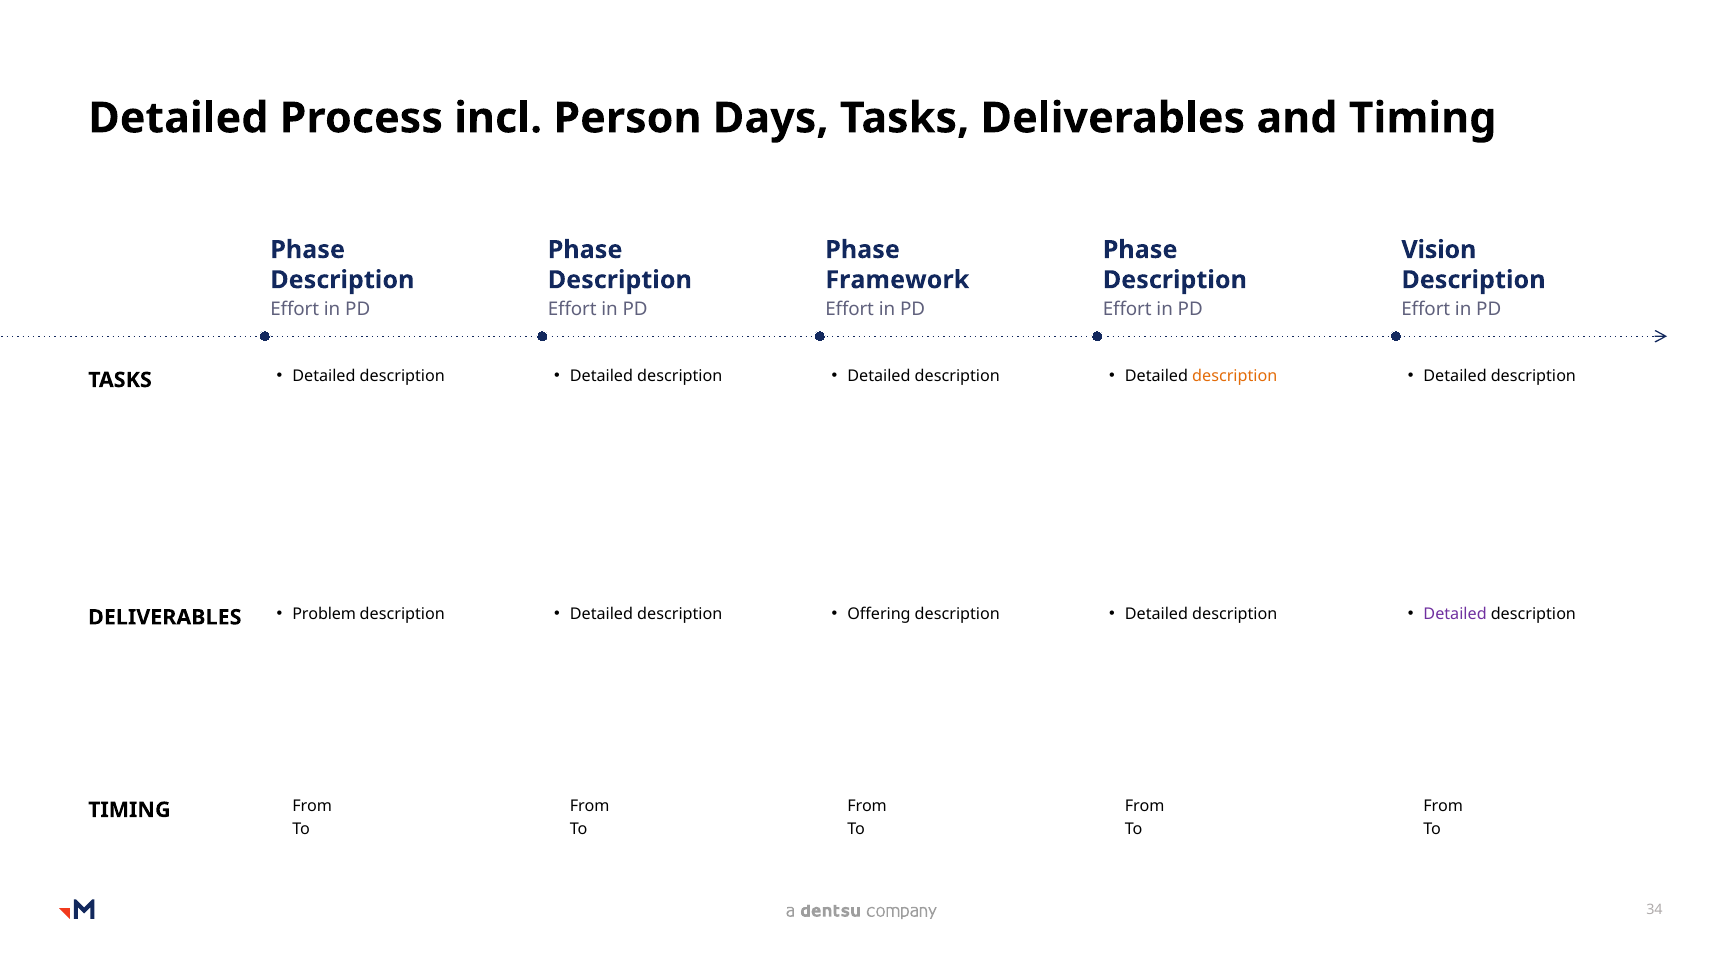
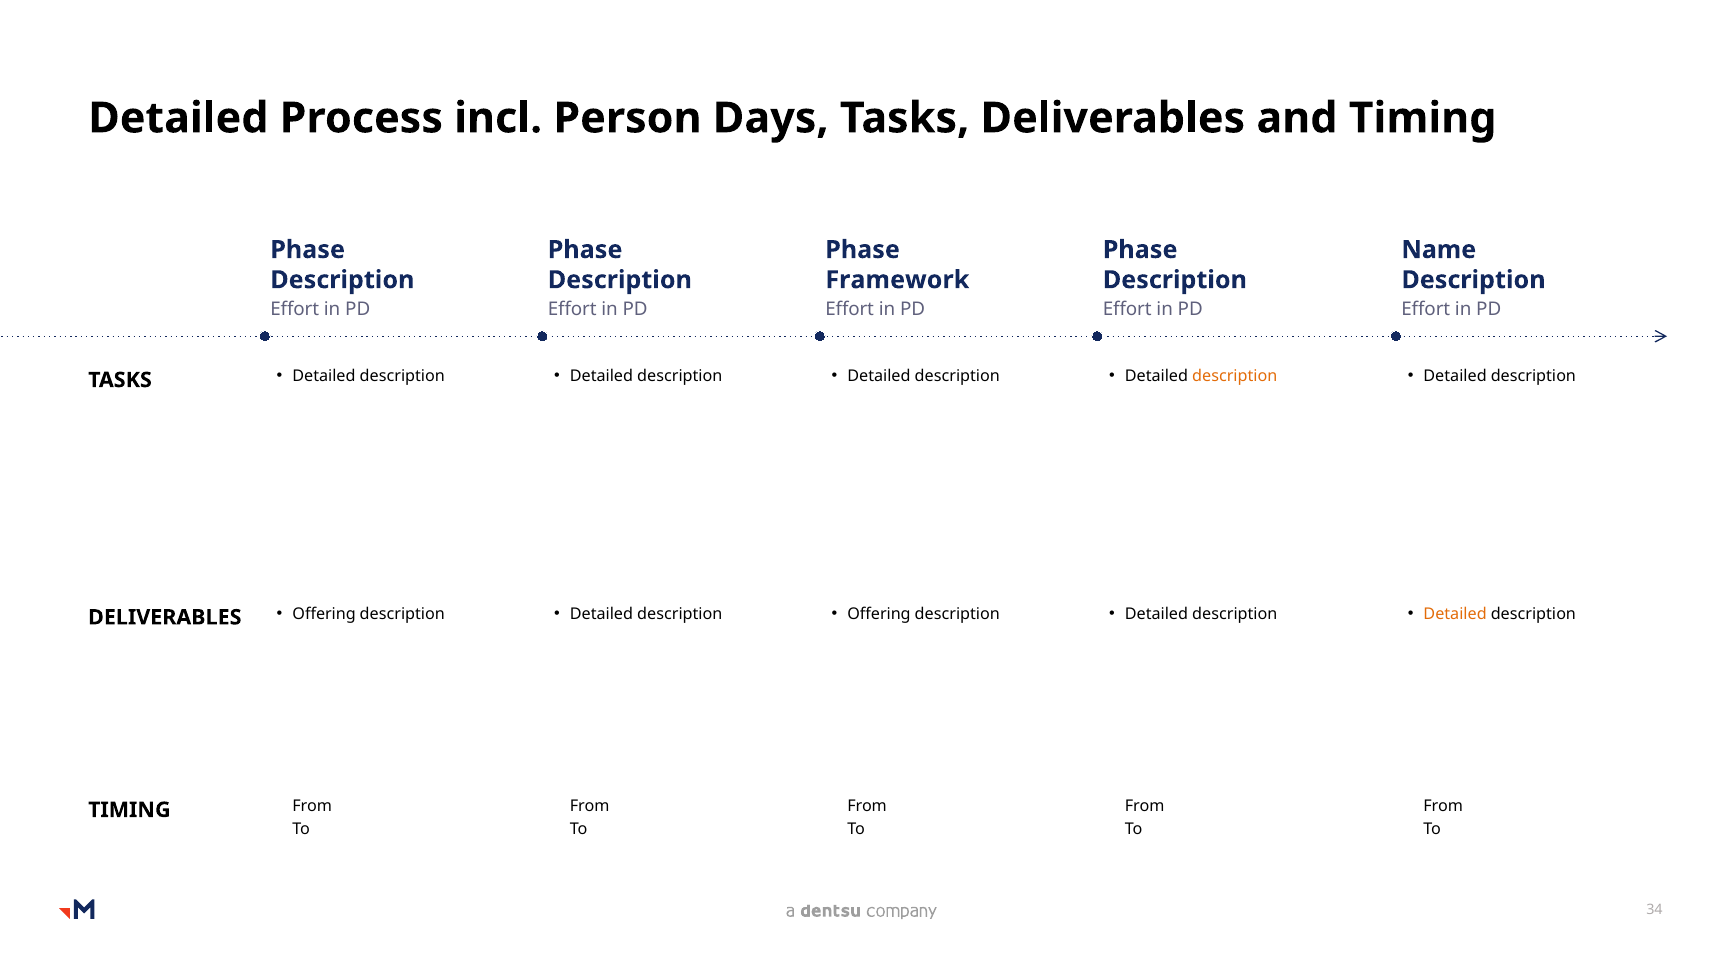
Vision: Vision -> Name (1439, 250)
Problem: Problem -> Offering (324, 614)
Detailed colour: purple -> orange (1455, 614)
